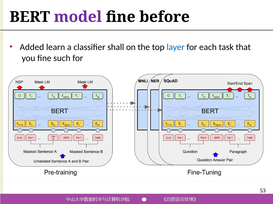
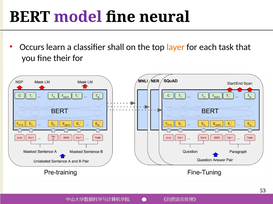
before: before -> neural (165, 17)
Added: Added -> Occurs (32, 47)
layer colour: blue -> orange (176, 47)
such: such -> their (62, 58)
